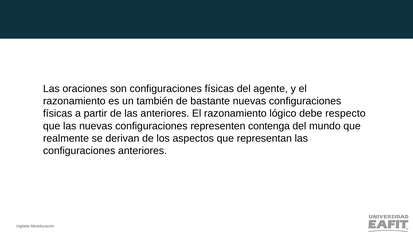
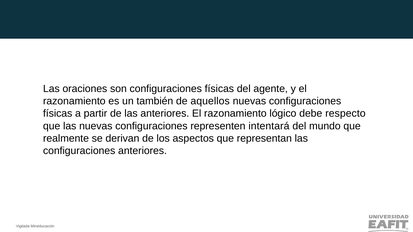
bastante: bastante -> aquellos (210, 101)
contenga: contenga -> intentará (269, 126)
